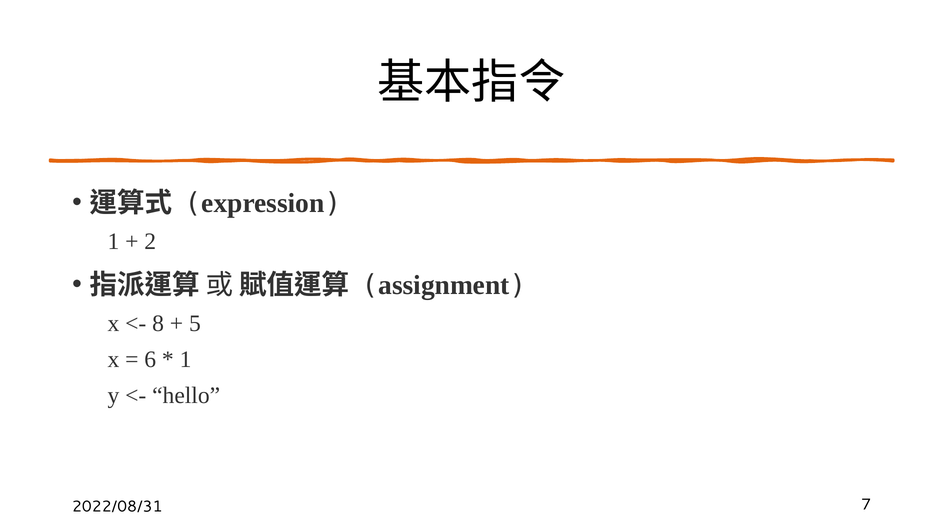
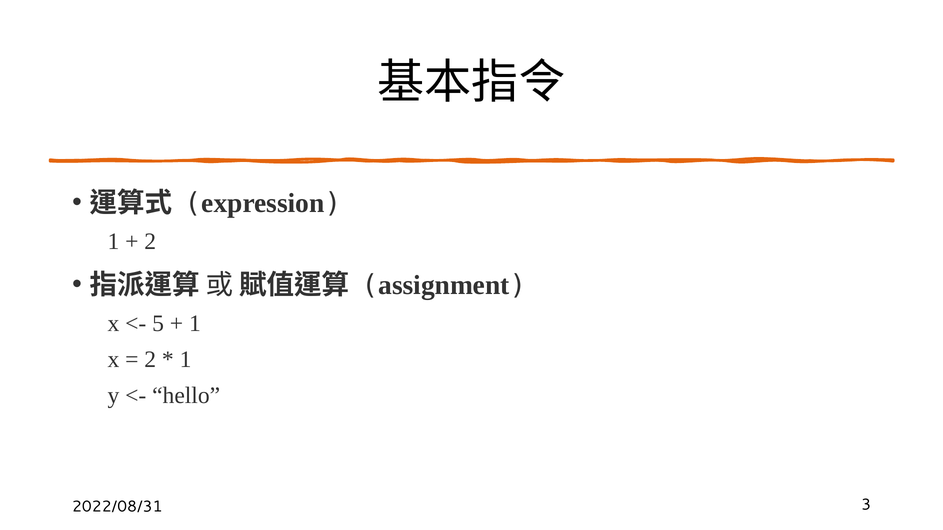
8: 8 -> 5 (158, 324)
5: 5 -> 1 (195, 324)
6: 6 -> 2 (150, 360)
7: 7 -> 3 (866, 505)
